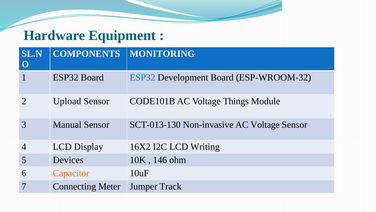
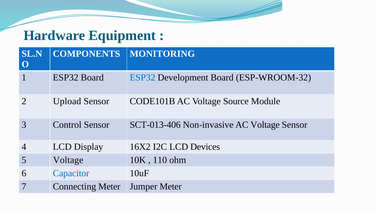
Things: Things -> Source (236, 101)
Manual: Manual -> Control (67, 125)
SCT-013-130: SCT-013-130 -> SCT-013-406 (155, 125)
Writing: Writing -> Devices (205, 146)
5 Devices: Devices -> Voltage (68, 160)
146: 146 -> 110 (160, 160)
Capacitor colour: orange -> blue (71, 173)
Jumper Track: Track -> Meter (171, 186)
